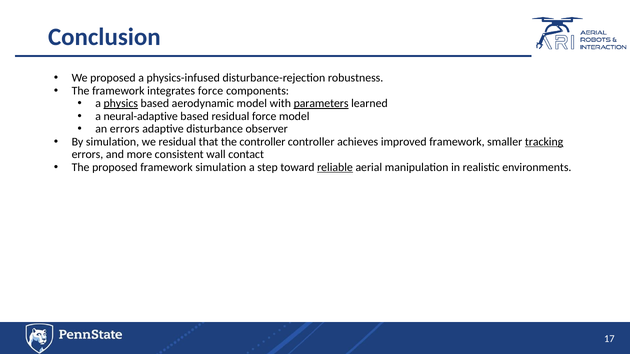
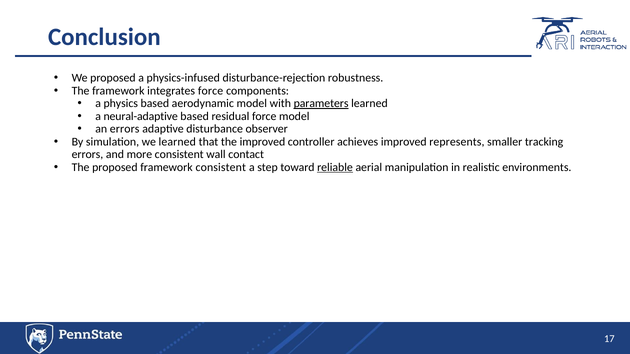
physics underline: present -> none (121, 104)
we residual: residual -> learned (177, 142)
the controller: controller -> improved (262, 142)
improved framework: framework -> represents (457, 142)
tracking underline: present -> none (544, 142)
framework simulation: simulation -> consistent (221, 167)
